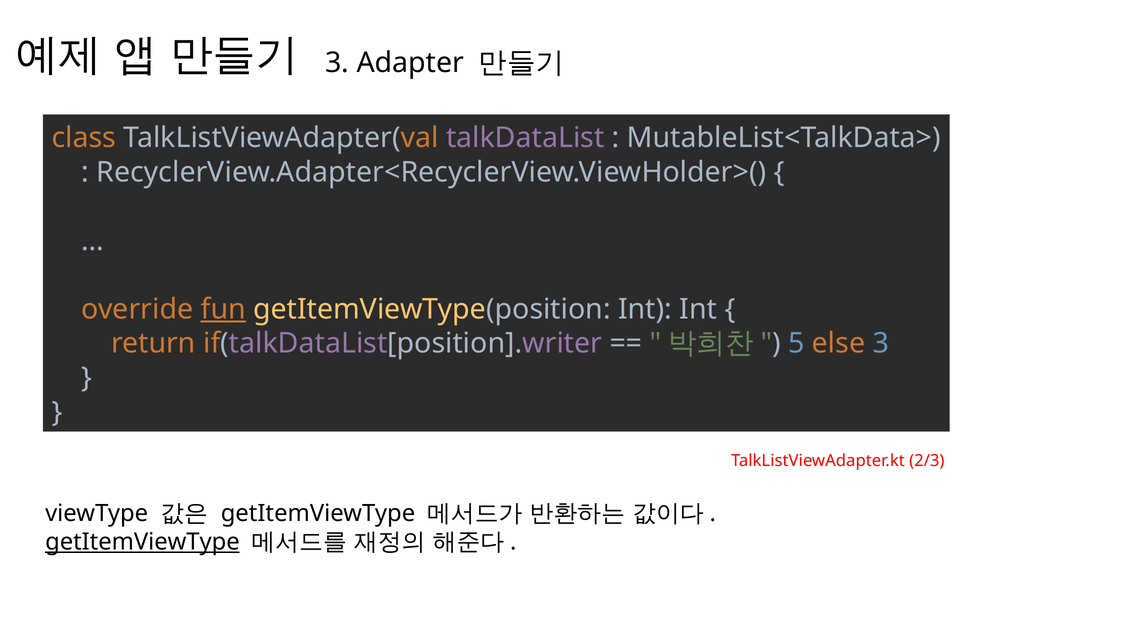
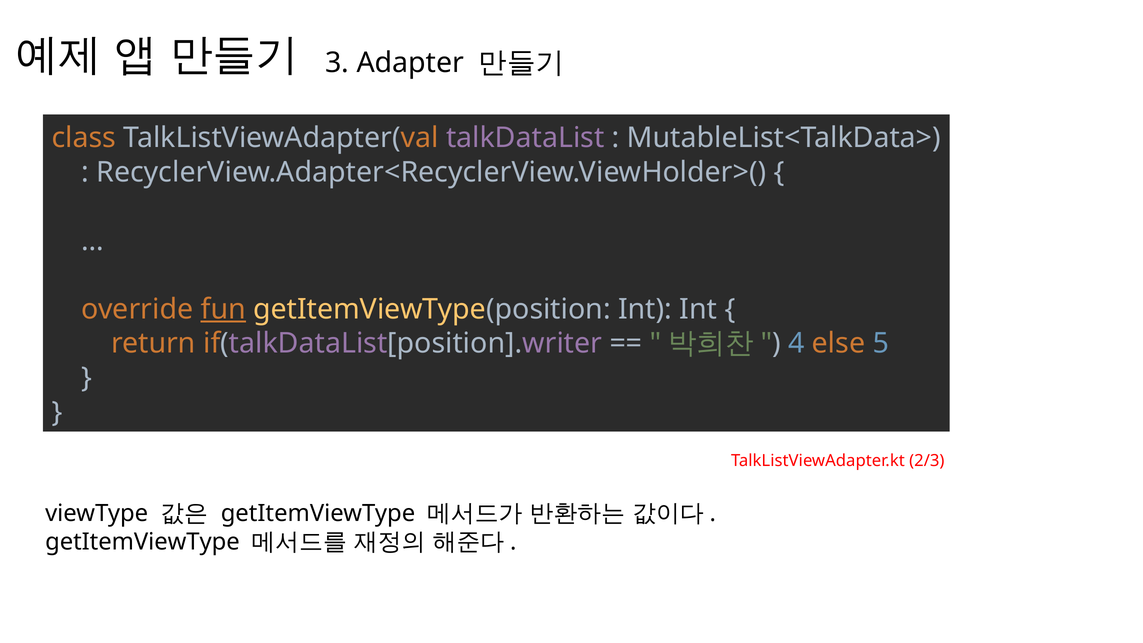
5: 5 -> 4 (796, 344)
else 3: 3 -> 5 (881, 344)
getItemViewType underline: present -> none (142, 542)
